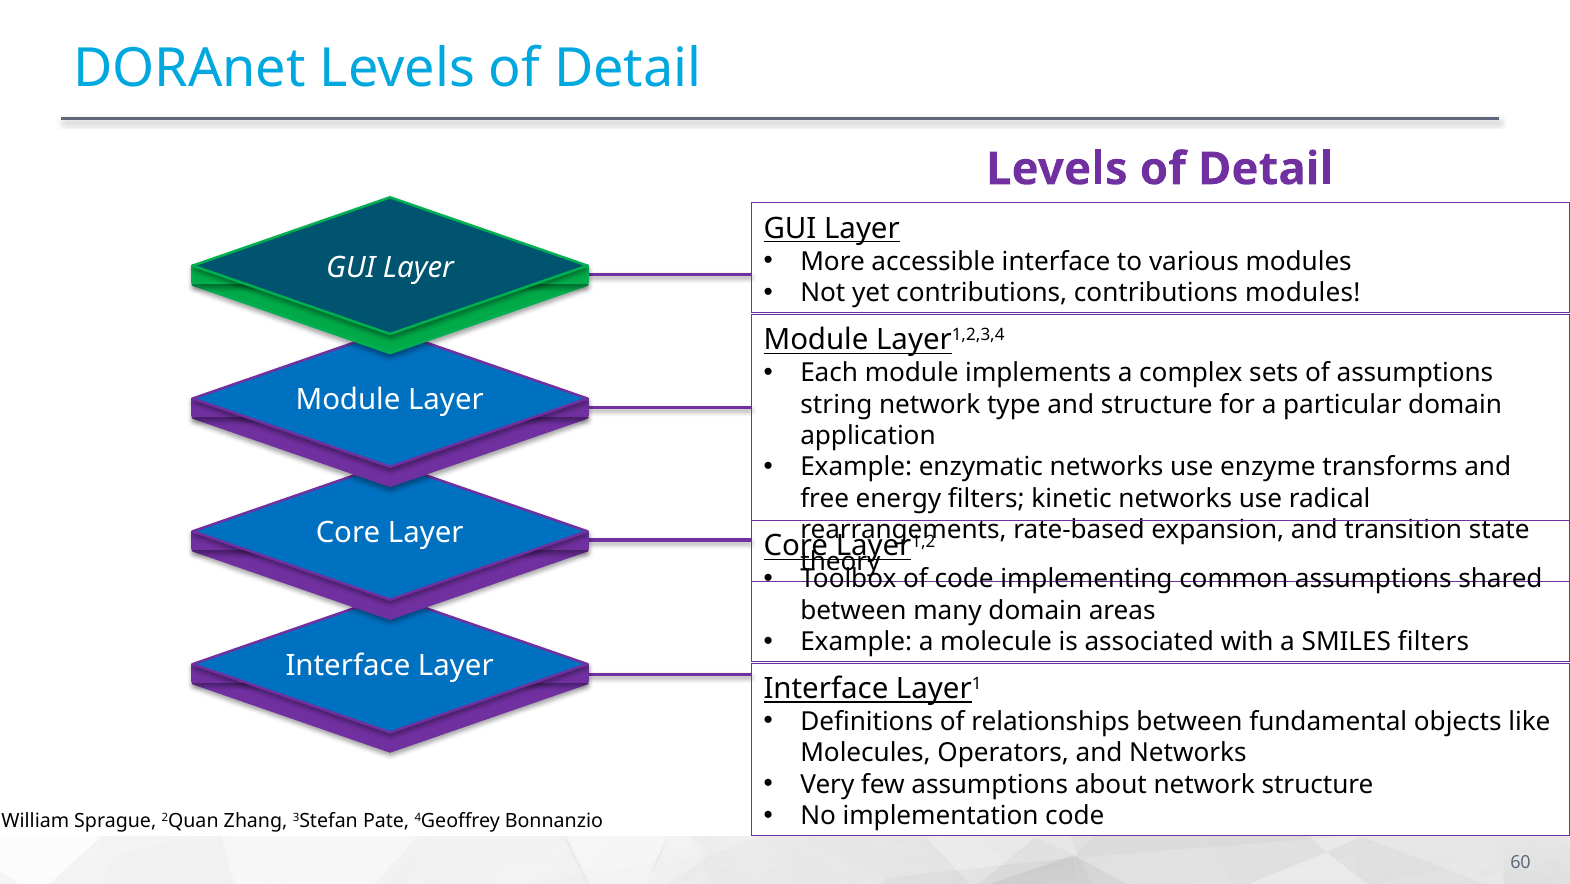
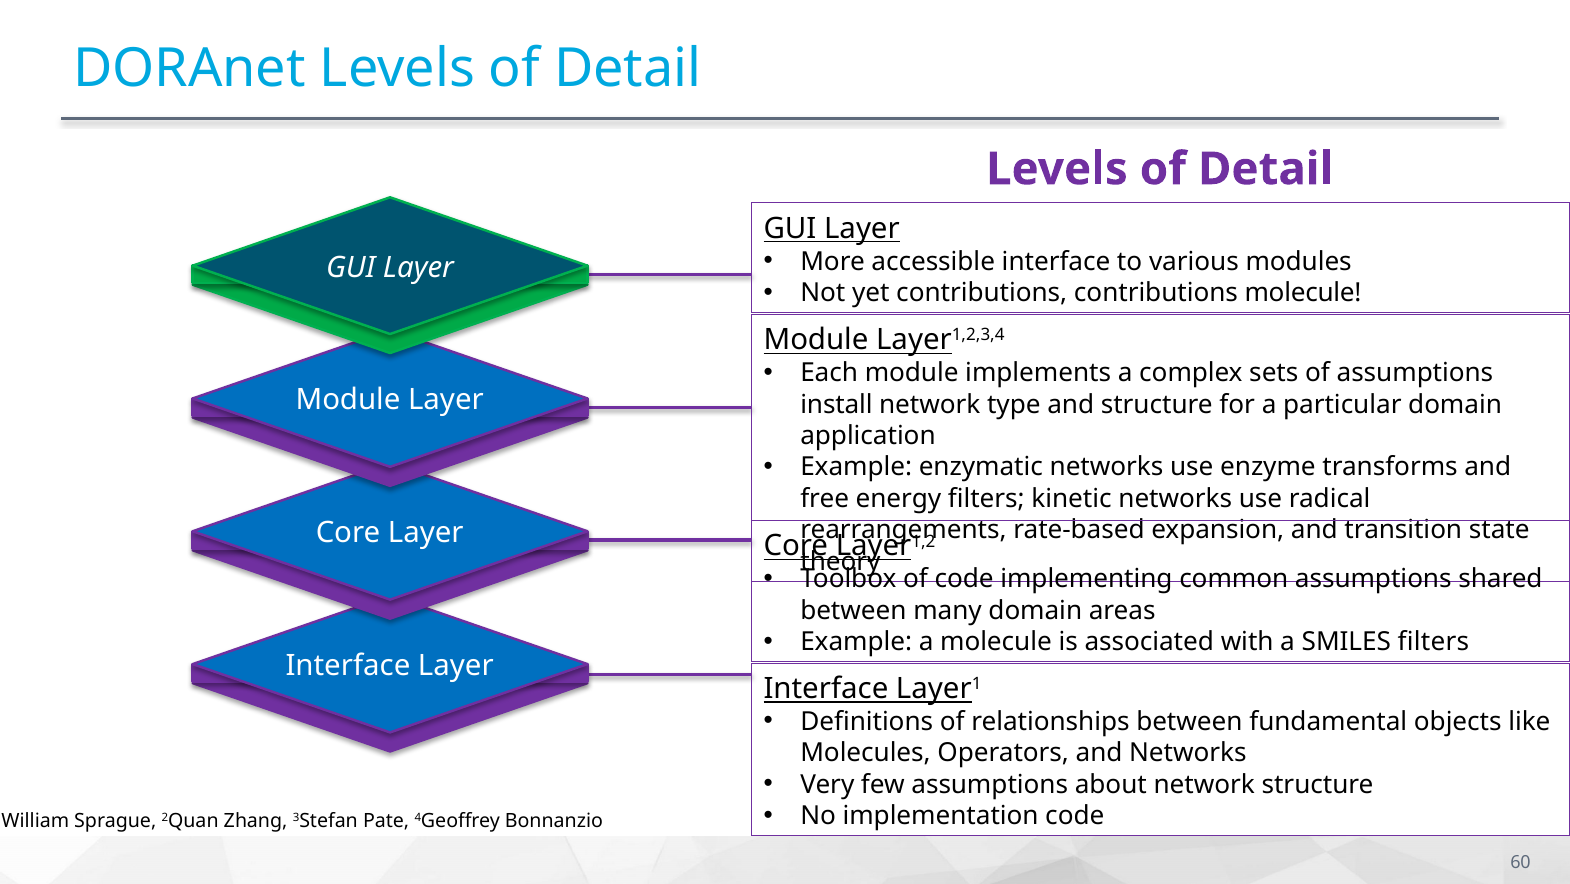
contributions modules: modules -> molecule (1303, 293)
string: string -> install (836, 404)
